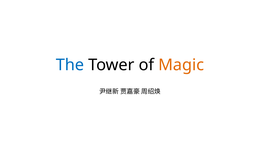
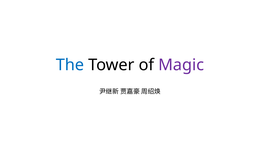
Magic colour: orange -> purple (181, 65)
